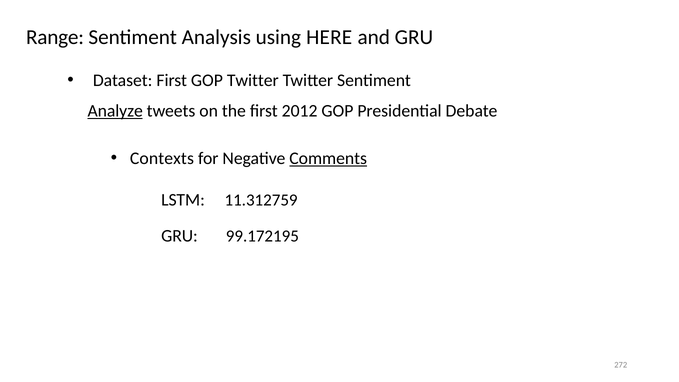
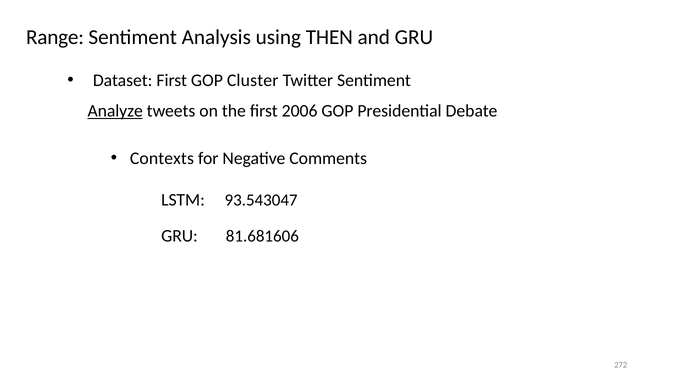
HERE: HERE -> THEN (329, 37)
GOP Twitter: Twitter -> Cluster (253, 80)
2012: 2012 -> 2006 (300, 111)
Comments underline: present -> none (328, 158)
11.312759: 11.312759 -> 93.543047 (261, 200)
99.172195: 99.172195 -> 81.681606 (262, 236)
